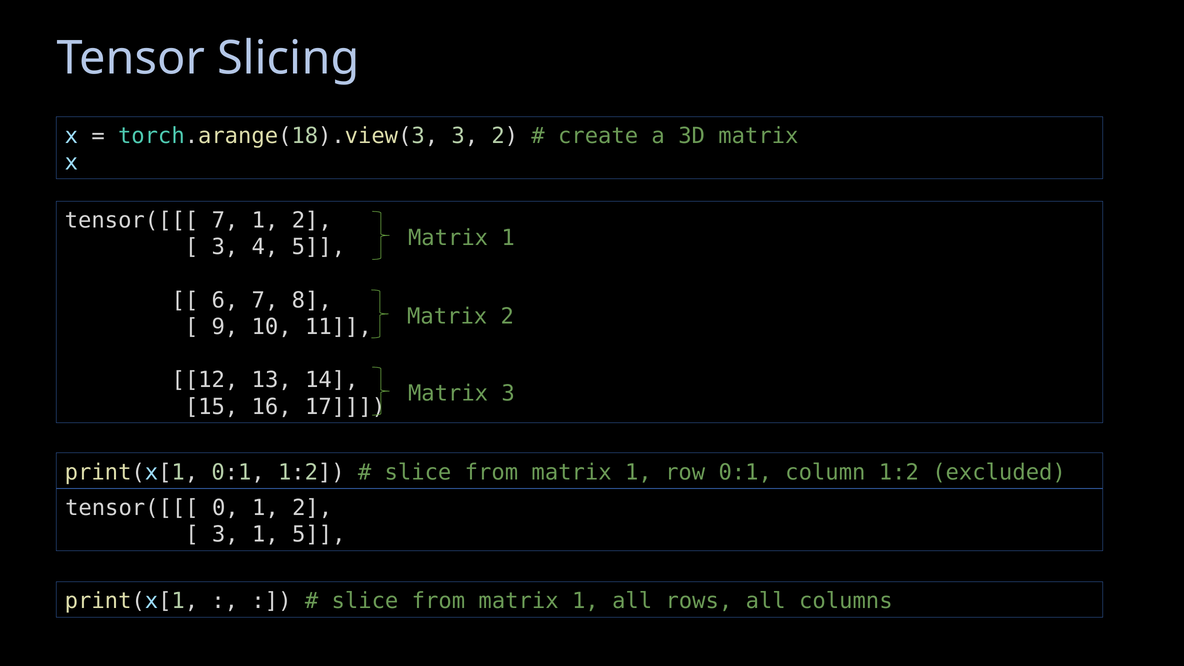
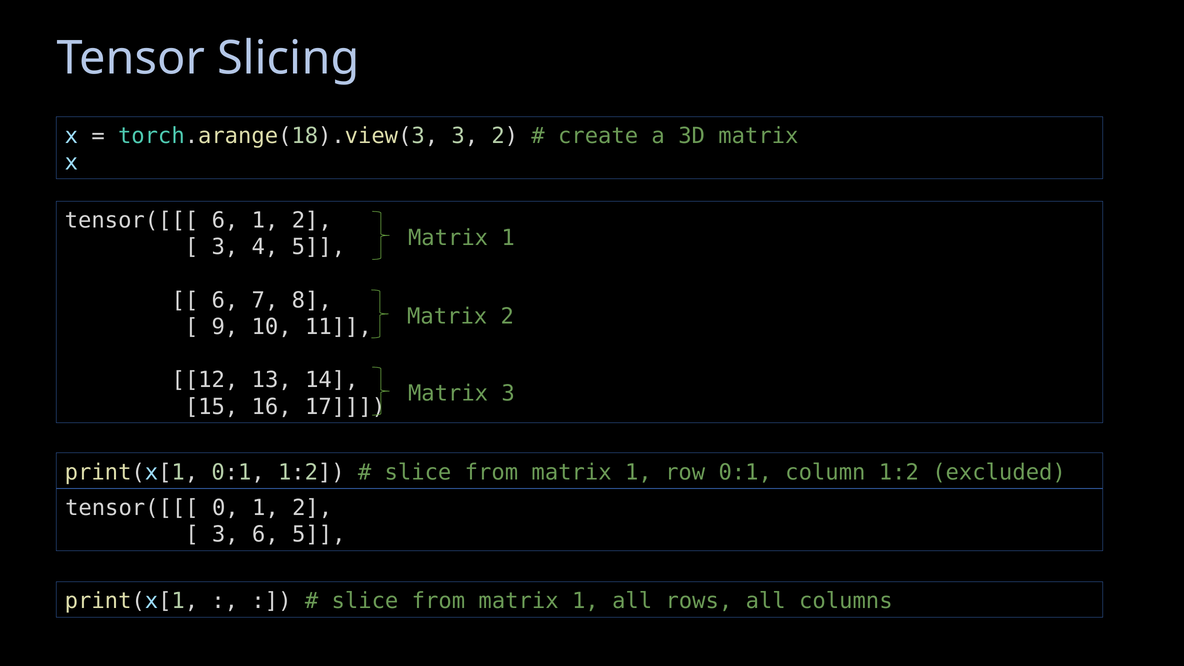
tensor([[[ 7: 7 -> 6 (225, 220)
3 1: 1 -> 6 (265, 534)
